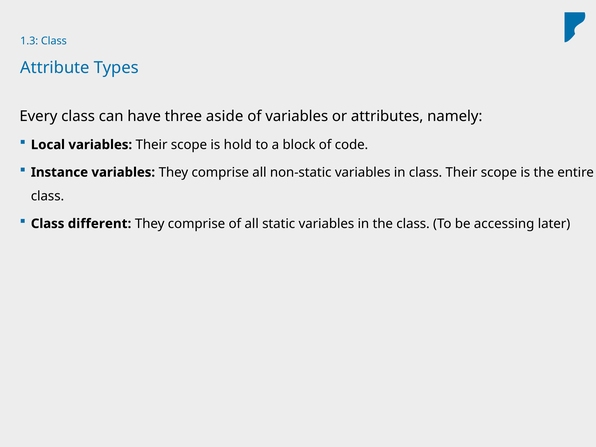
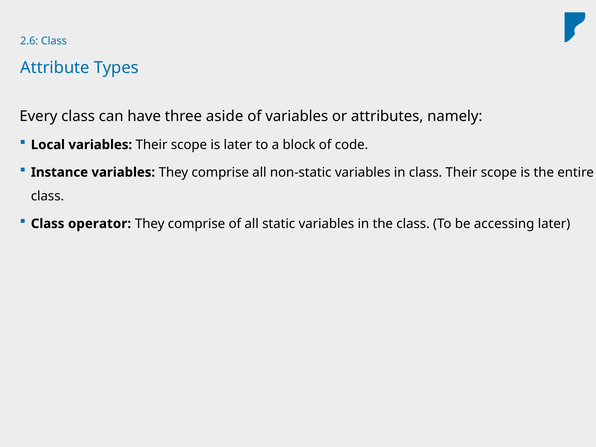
1.3: 1.3 -> 2.6 (29, 41)
is hold: hold -> later (238, 145)
different: different -> operator (100, 224)
